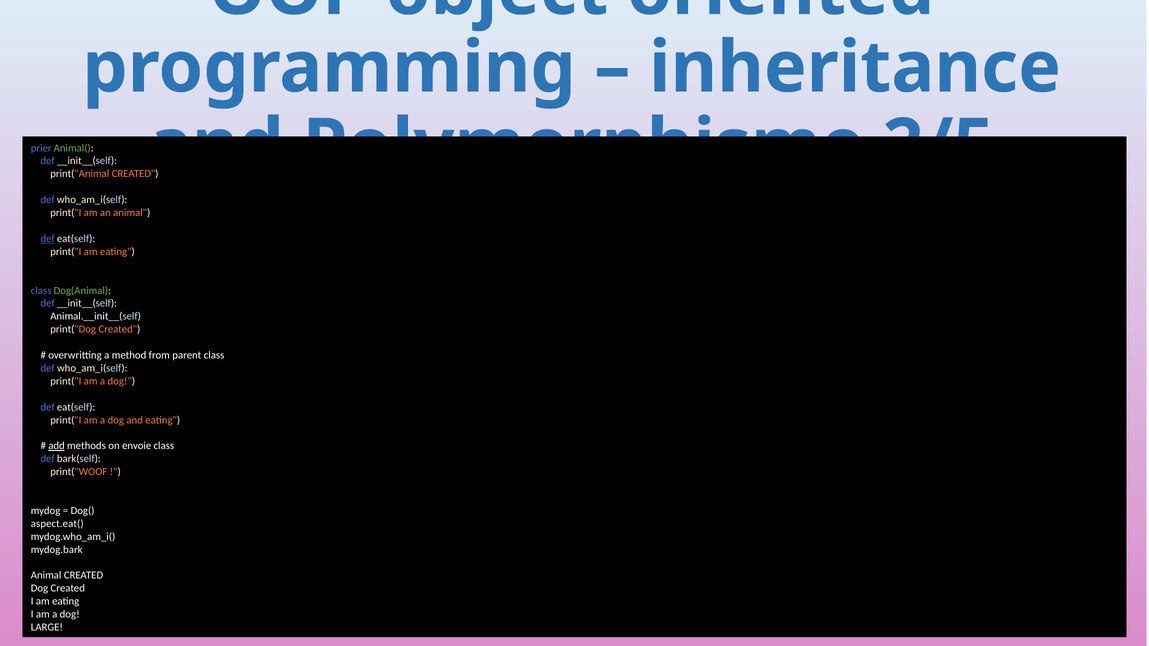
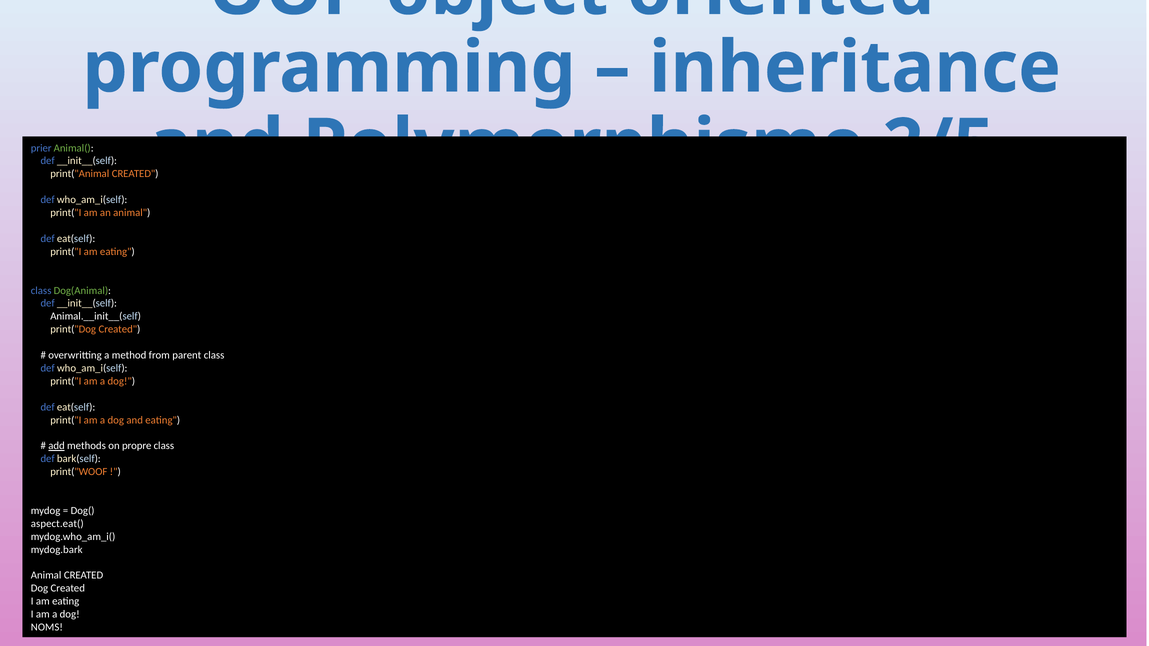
def underline: present -> none (48, 239)
envoie: envoie -> propre (137, 446)
LARGE: LARGE -> NOMS (47, 628)
